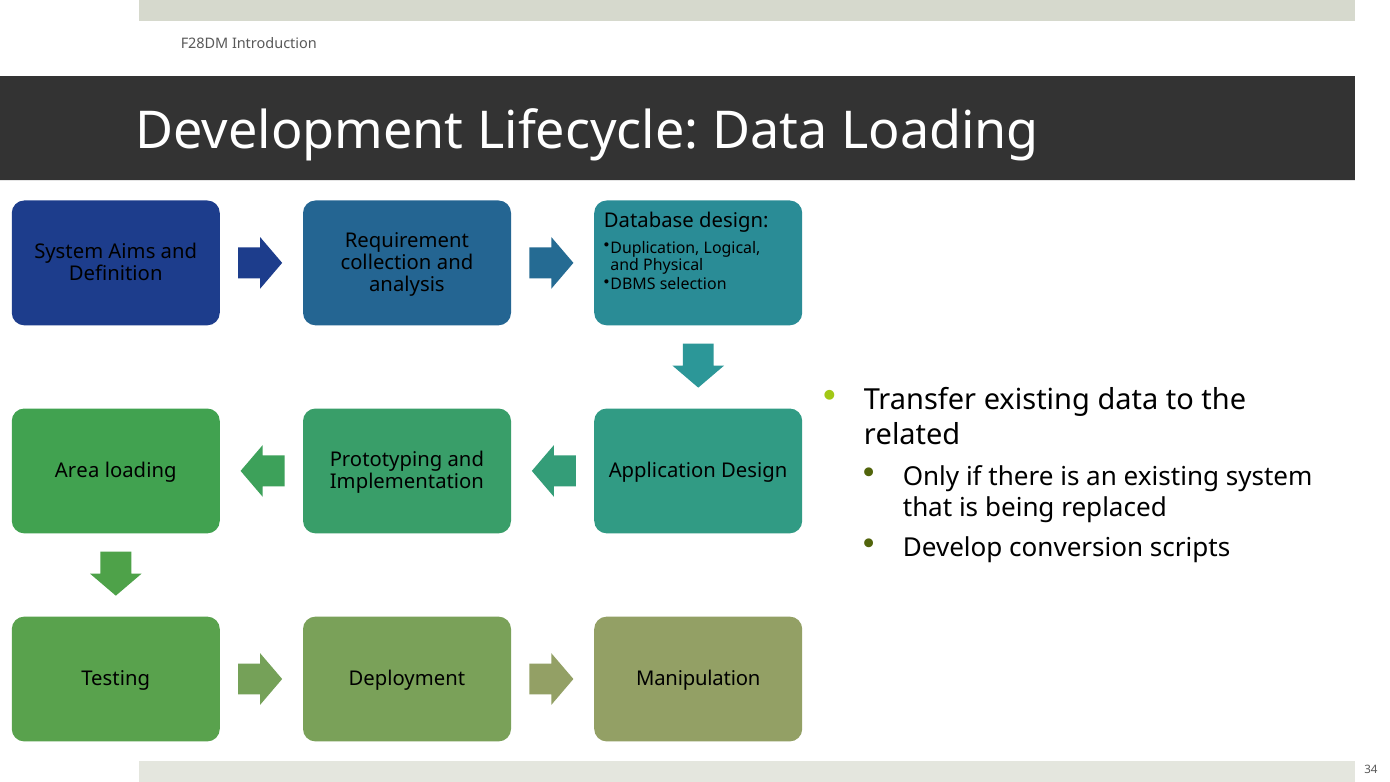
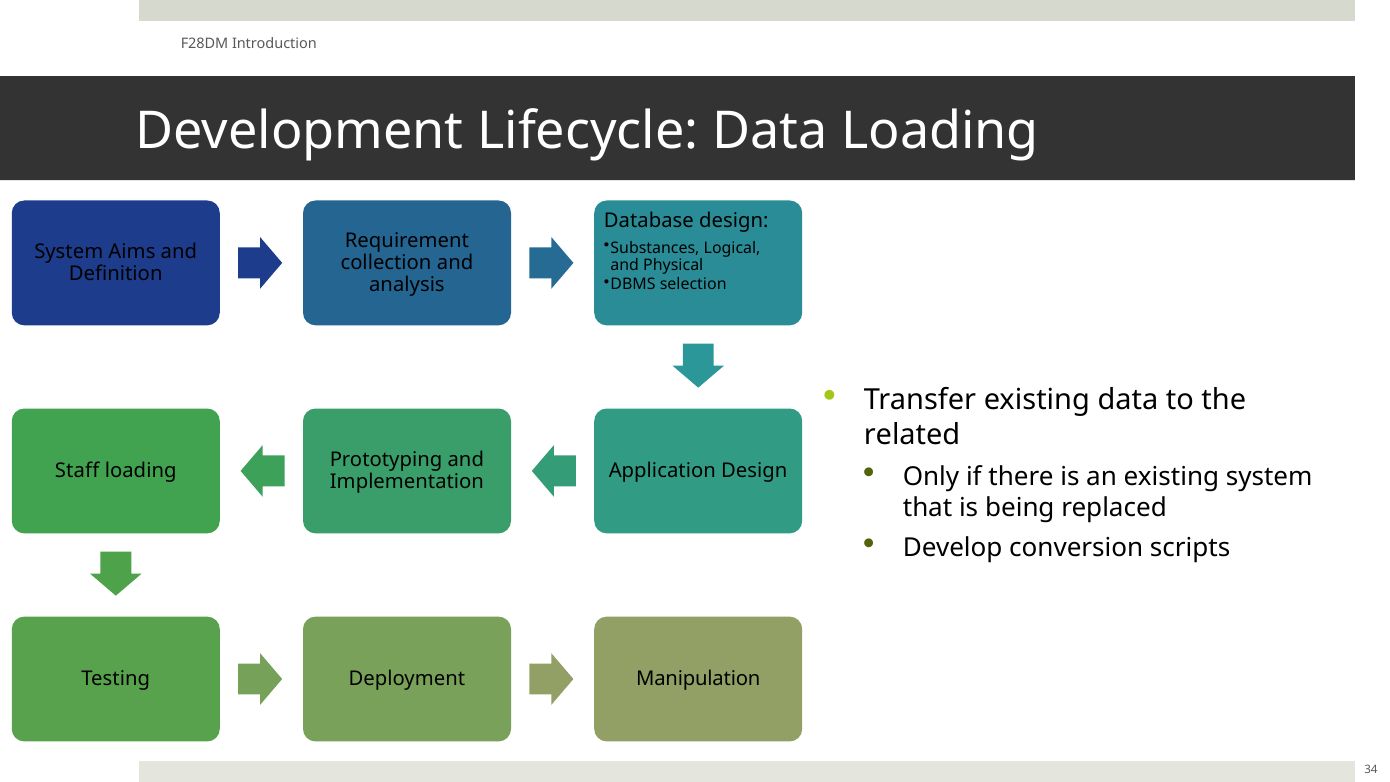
Duplication: Duplication -> Substances (655, 248)
Area: Area -> Staff (77, 471)
